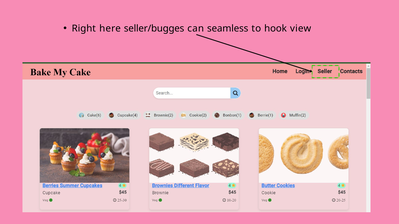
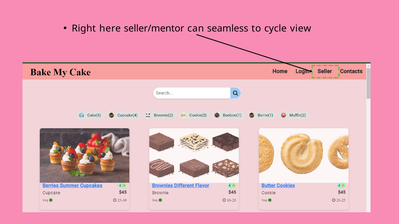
seller/bugges: seller/bugges -> seller/mentor (154, 29)
hook: hook -> cycle (275, 29)
